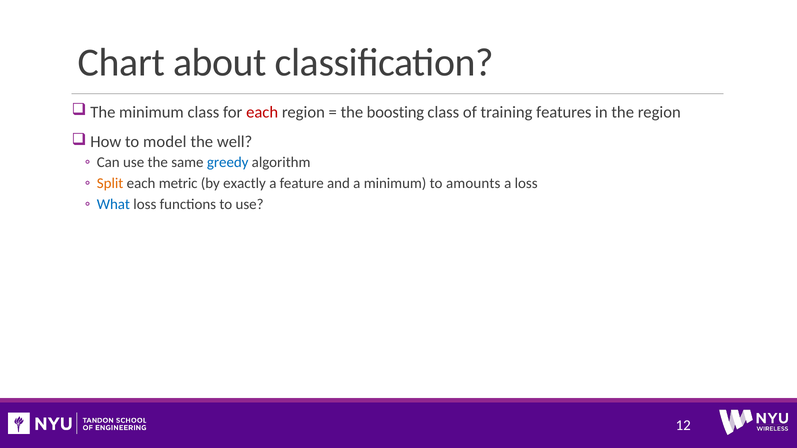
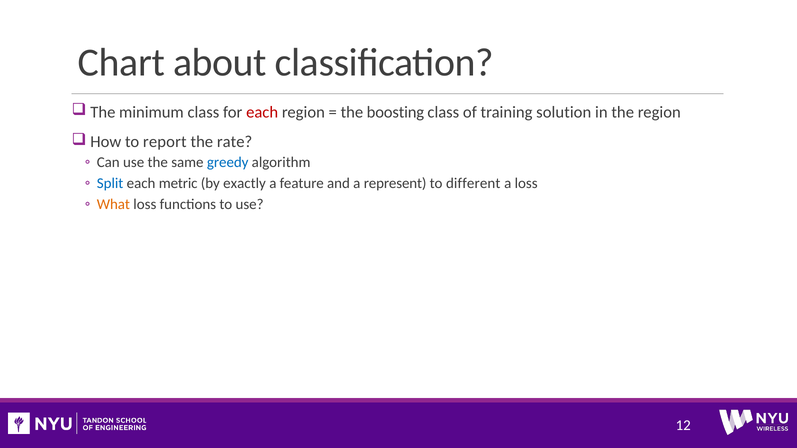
features: features -> solution (564, 112)
model: model -> report (165, 142)
well: well -> rate (235, 142)
Split colour: orange -> blue (110, 184)
a minimum: minimum -> represent (395, 184)
amounts: amounts -> different (473, 184)
What colour: blue -> orange (113, 205)
